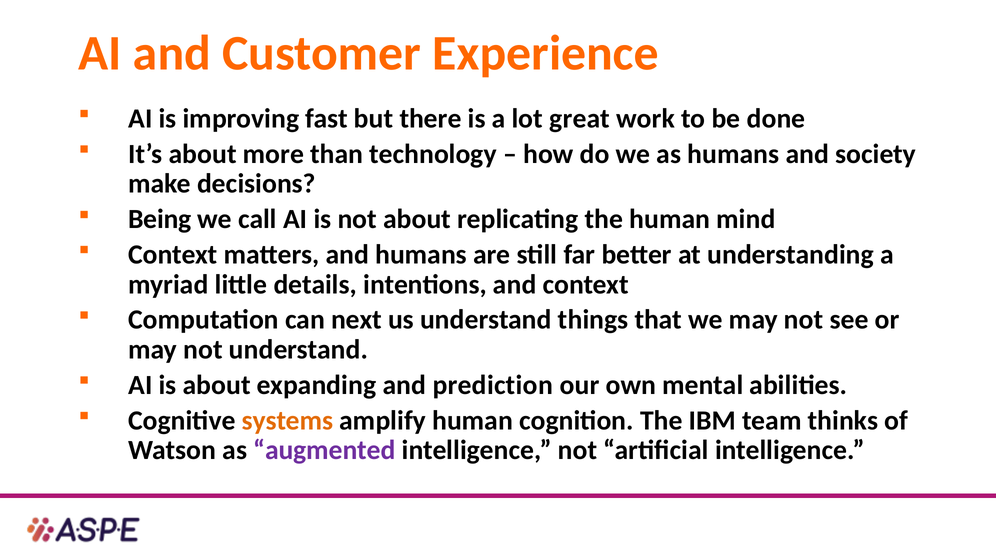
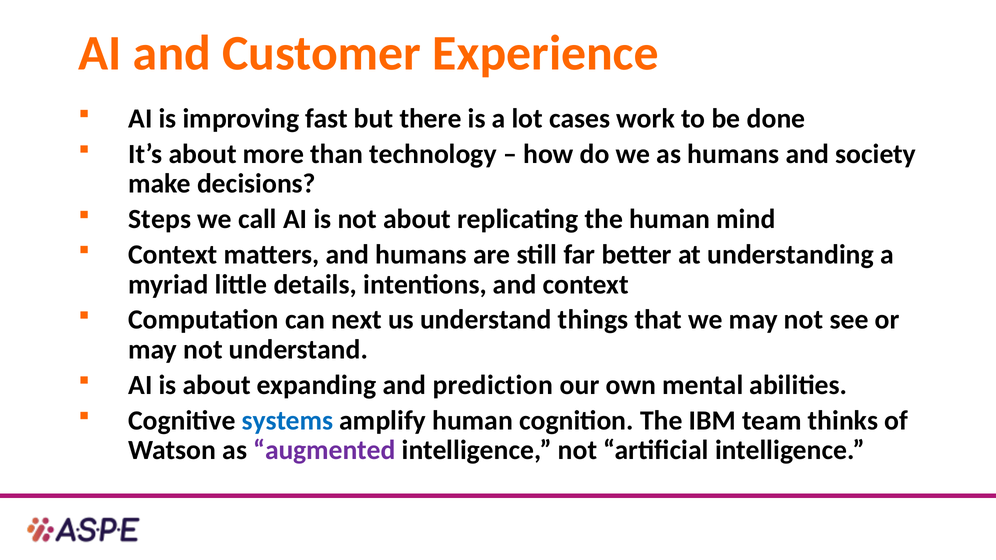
great: great -> cases (580, 119)
Being: Being -> Steps (160, 219)
systems colour: orange -> blue (287, 421)
